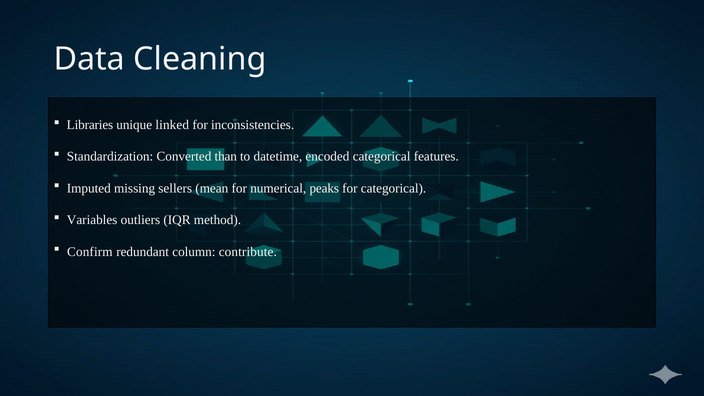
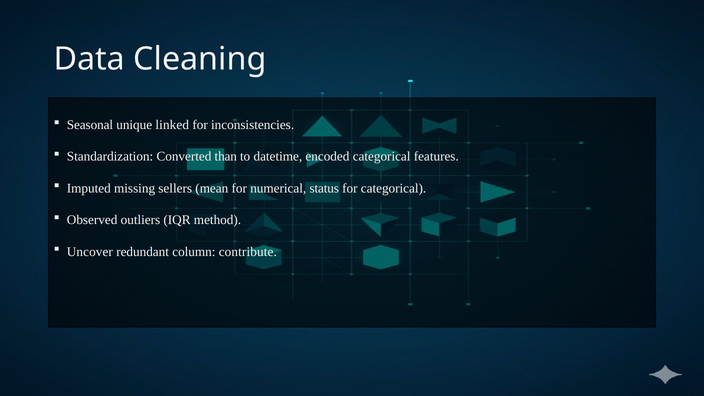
Libraries: Libraries -> Seasonal (90, 125)
peaks: peaks -> status (324, 188)
Variables: Variables -> Observed (92, 220)
Confirm: Confirm -> Uncover (90, 252)
